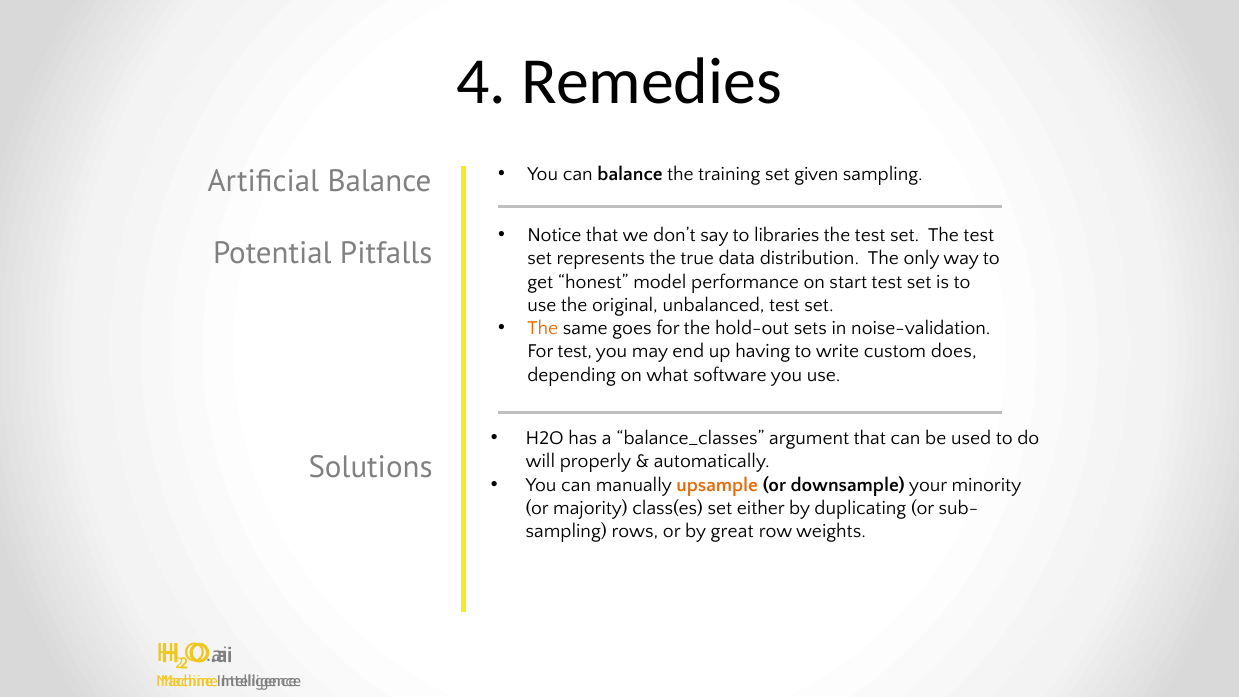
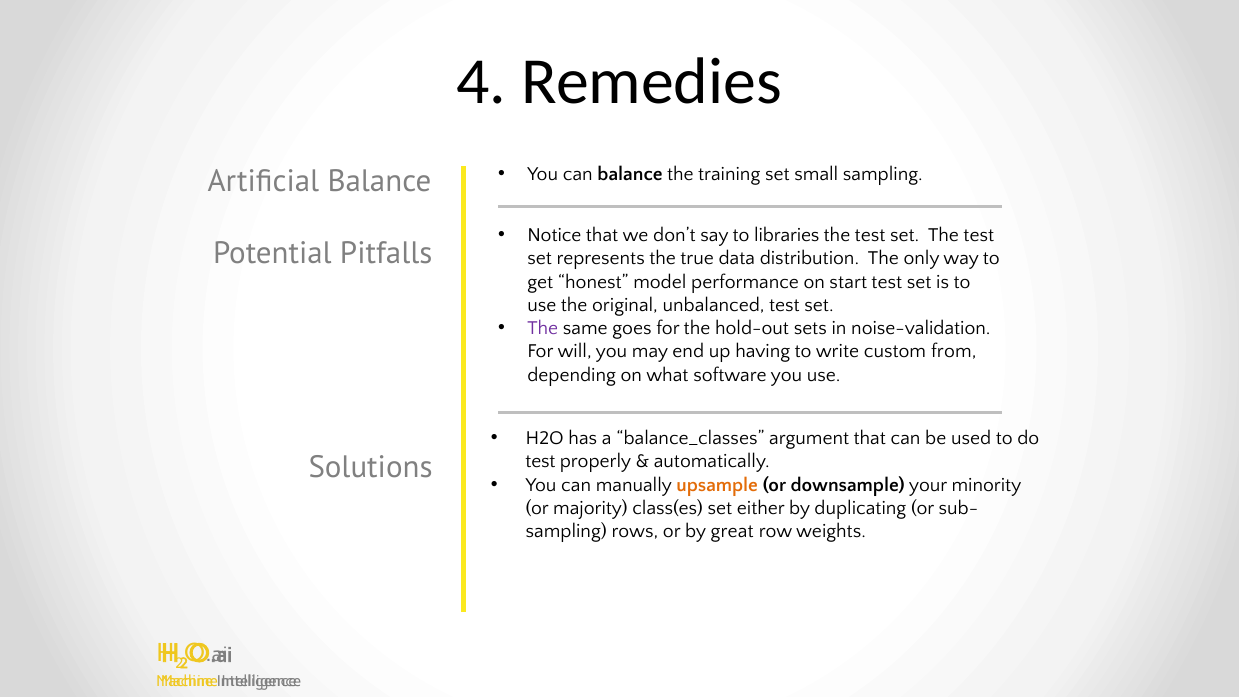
given: given -> small (816, 174)
The colour: orange -> purple (543, 328)
For test: test -> will (575, 351)
does: does -> from (954, 351)
will: will -> test (541, 461)
